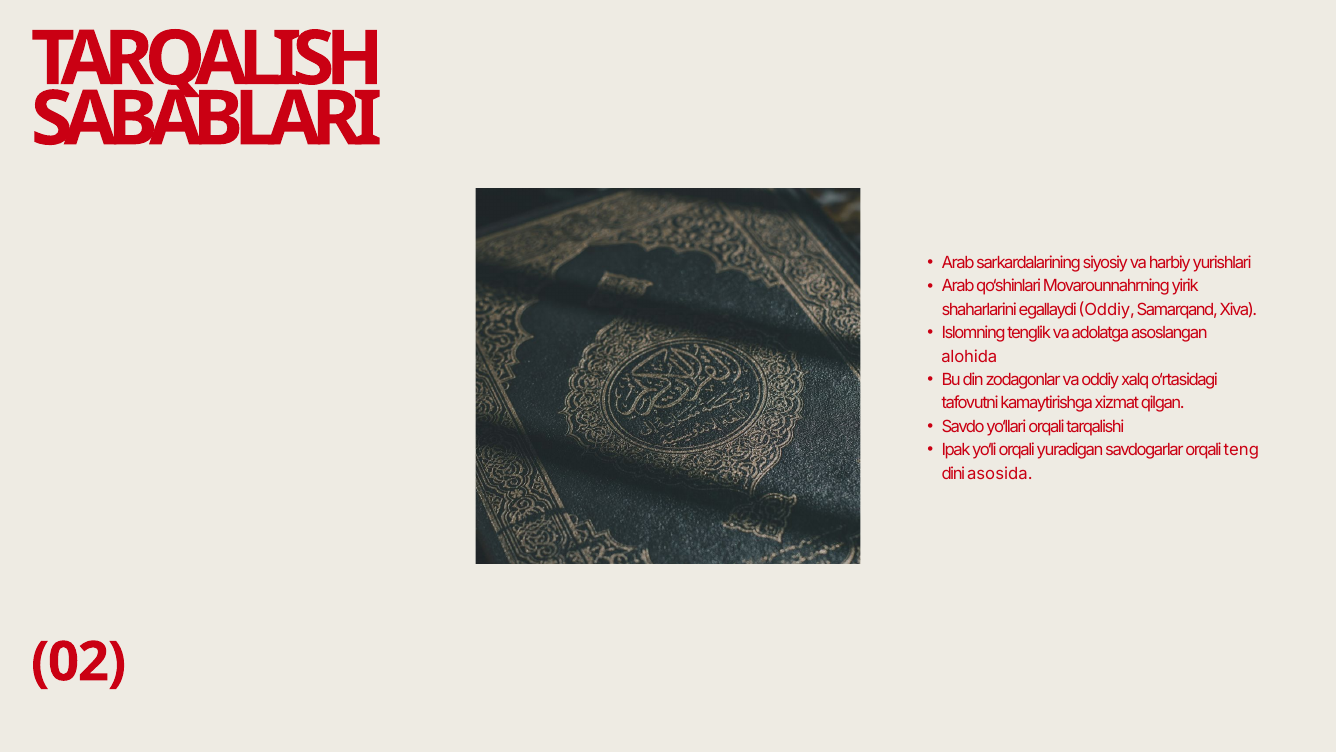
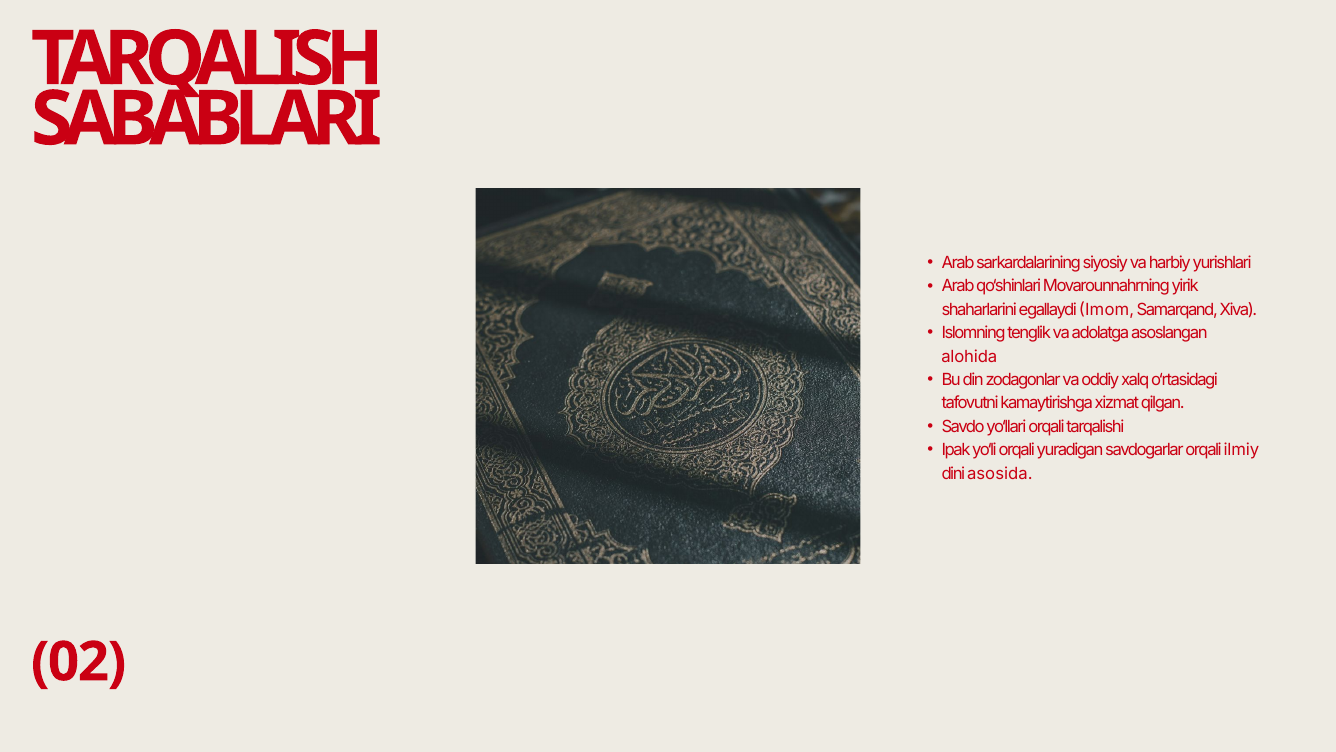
egallaydi Oddiy: Oddiy -> Imom (1107, 310)
teng: teng -> ilmiy (1241, 450)
